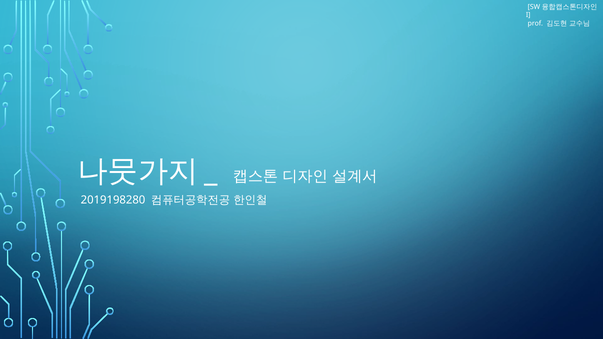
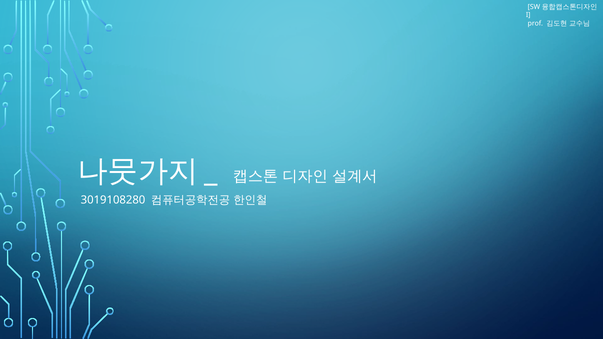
2019198280: 2019198280 -> 3019108280 (113, 200)
